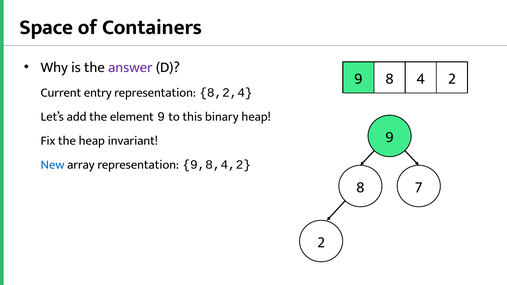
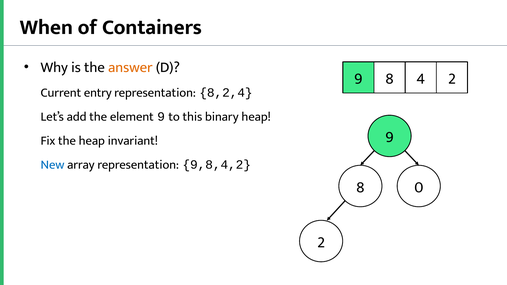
Space: Space -> When (46, 27)
answer colour: purple -> orange (130, 67)
7: 7 -> 0 (419, 187)
